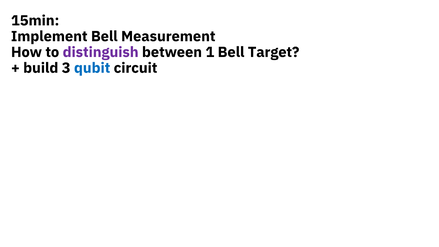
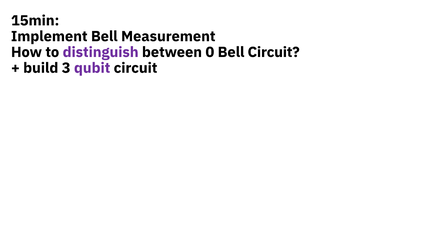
1: 1 -> 0 (210, 52)
Bell Target: Target -> Circuit (274, 52)
qubit colour: blue -> purple (92, 68)
